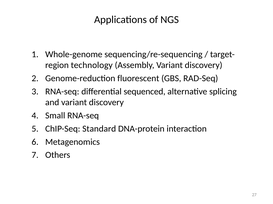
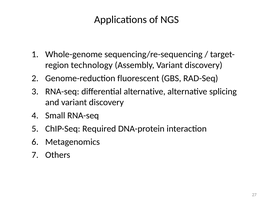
differential sequenced: sequenced -> alternative (145, 92)
Standard: Standard -> Required (99, 129)
